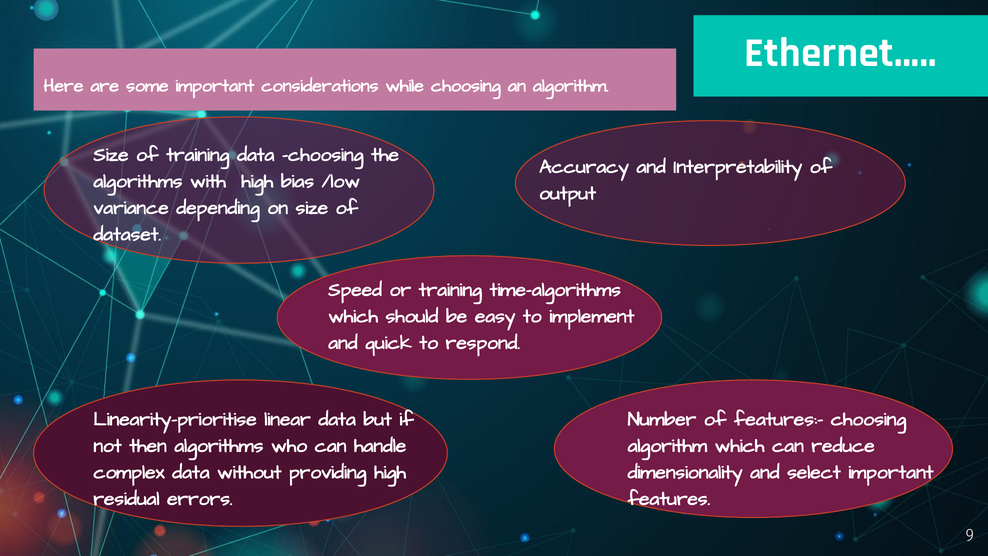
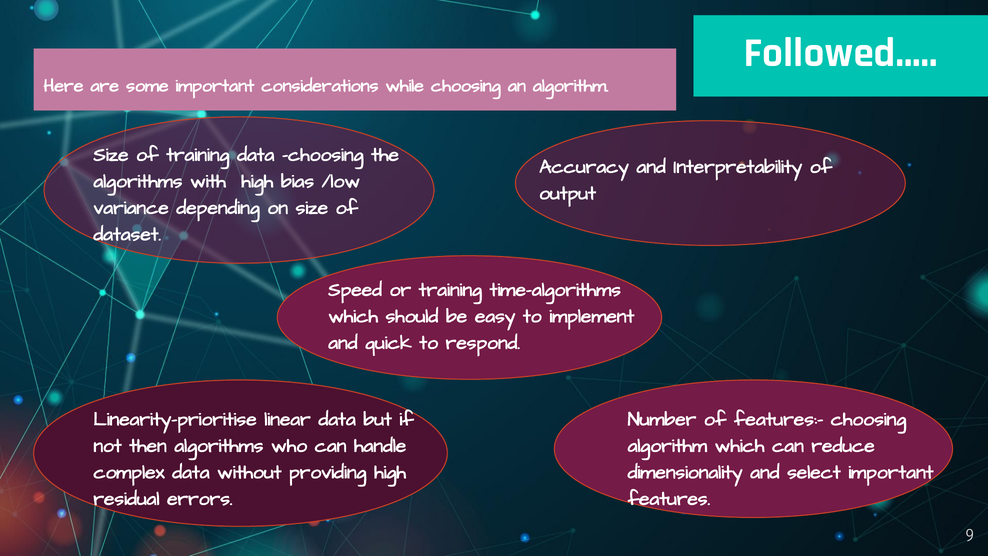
Ethernet…: Ethernet… -> Followed… (841, 53)
